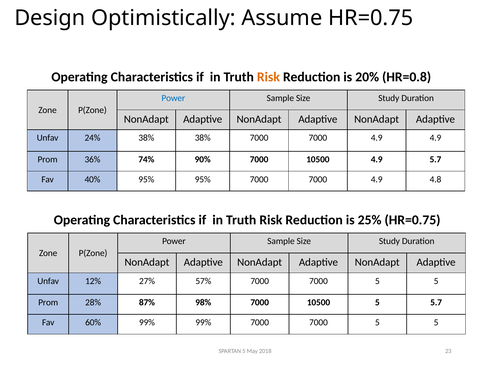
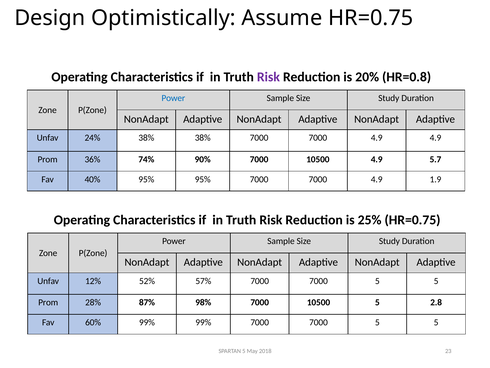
Risk colour: orange -> purple (268, 77)
4.8: 4.8 -> 1.9 (436, 179)
27%: 27% -> 52% (147, 281)
5 5.7: 5.7 -> 2.8 (436, 302)
